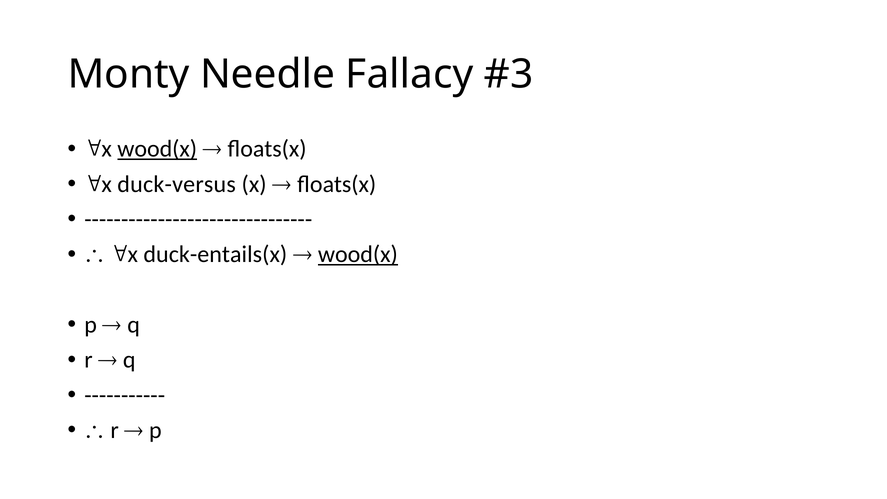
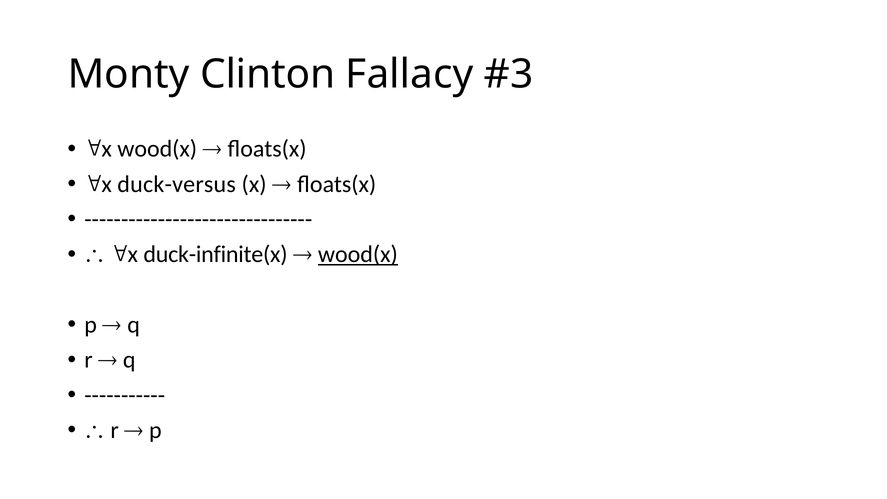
Needle: Needle -> Clinton (268, 75)
wood(x underline: present -> none (157, 149)
duck-entails(x: duck-entails(x -> duck-infinite(x (215, 254)
